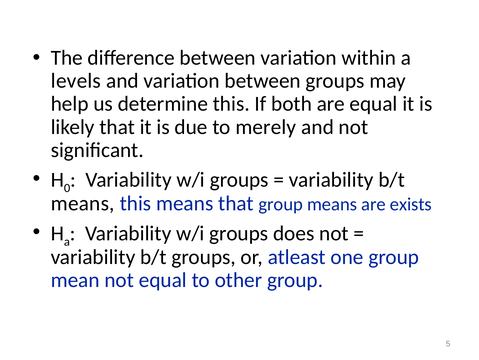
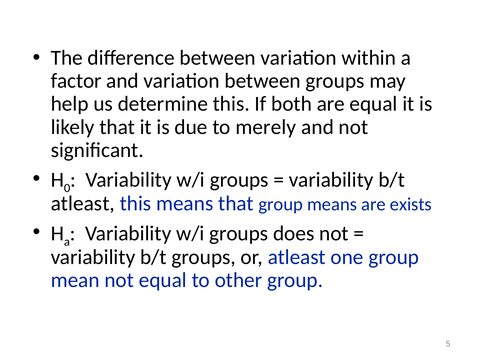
levels: levels -> factor (76, 81)
means: means -> atleast (83, 203)
